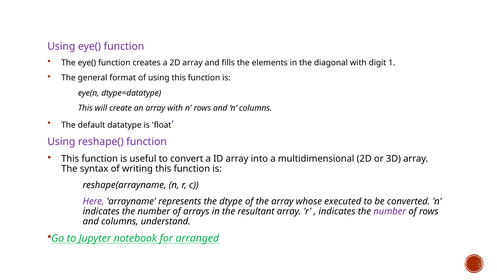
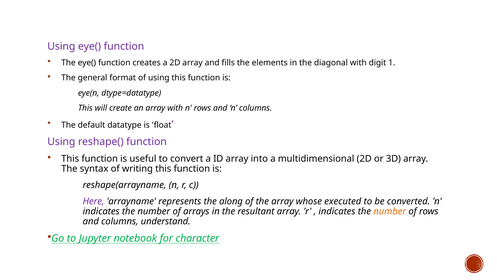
dtype: dtype -> along (231, 201)
number colour: purple -> orange (390, 211)
arranged: arranged -> character (197, 238)
